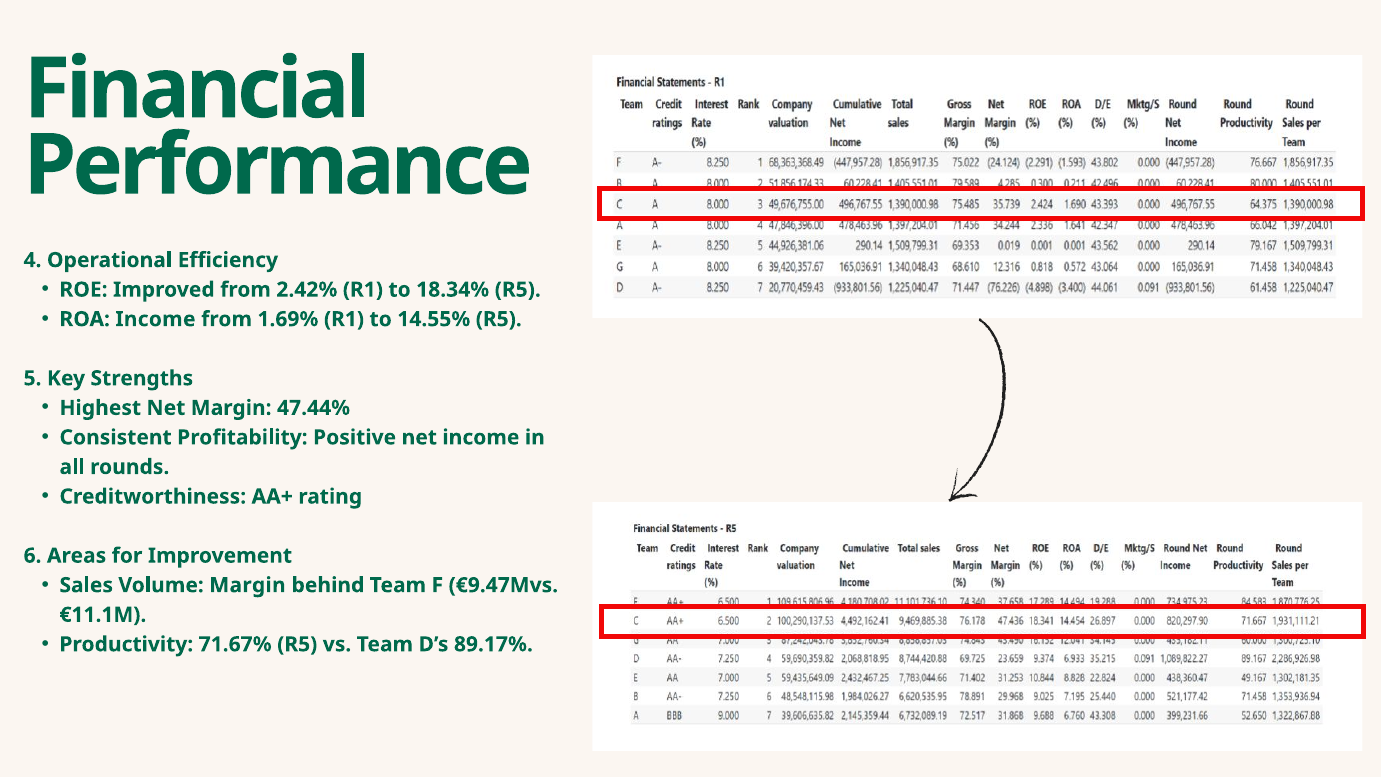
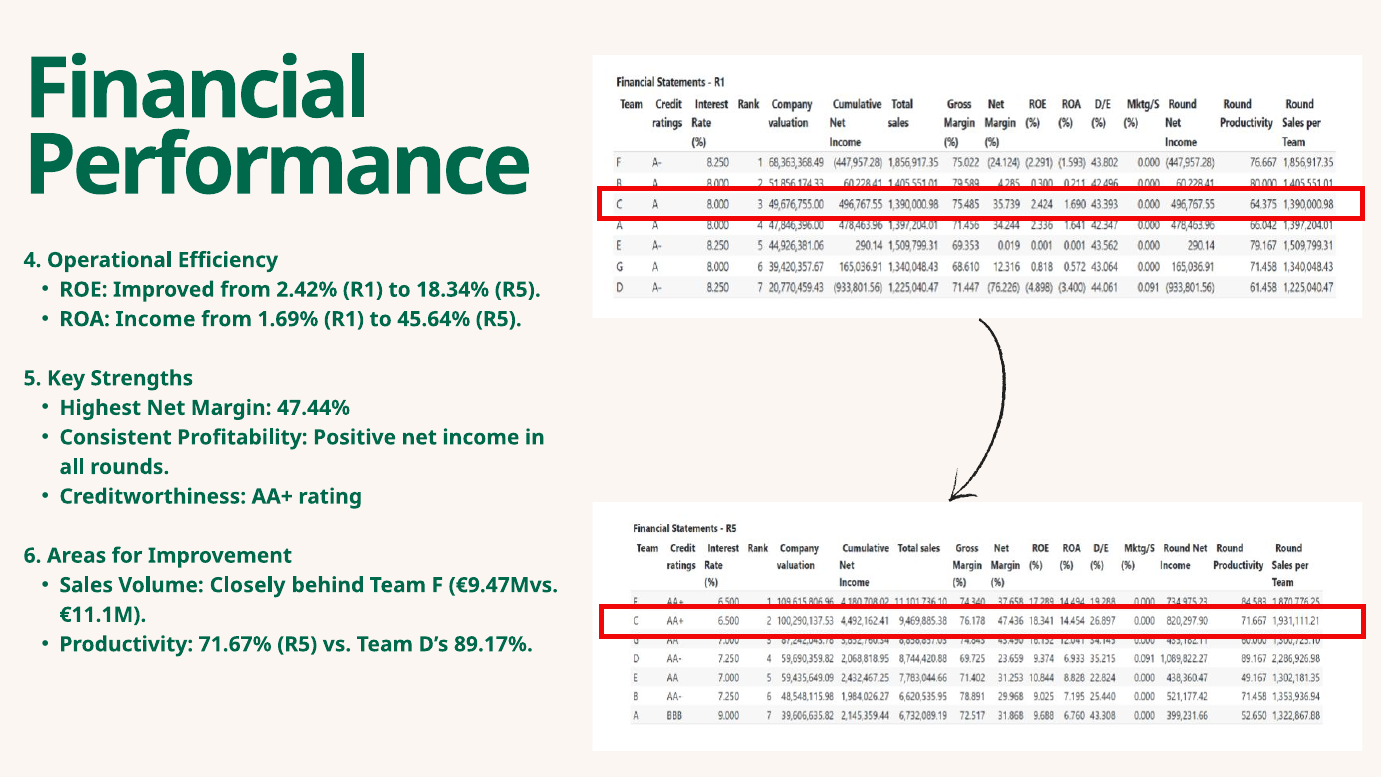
14.55%: 14.55% -> 45.64% (434, 319)
Volume Margin: Margin -> Closely (248, 585)
